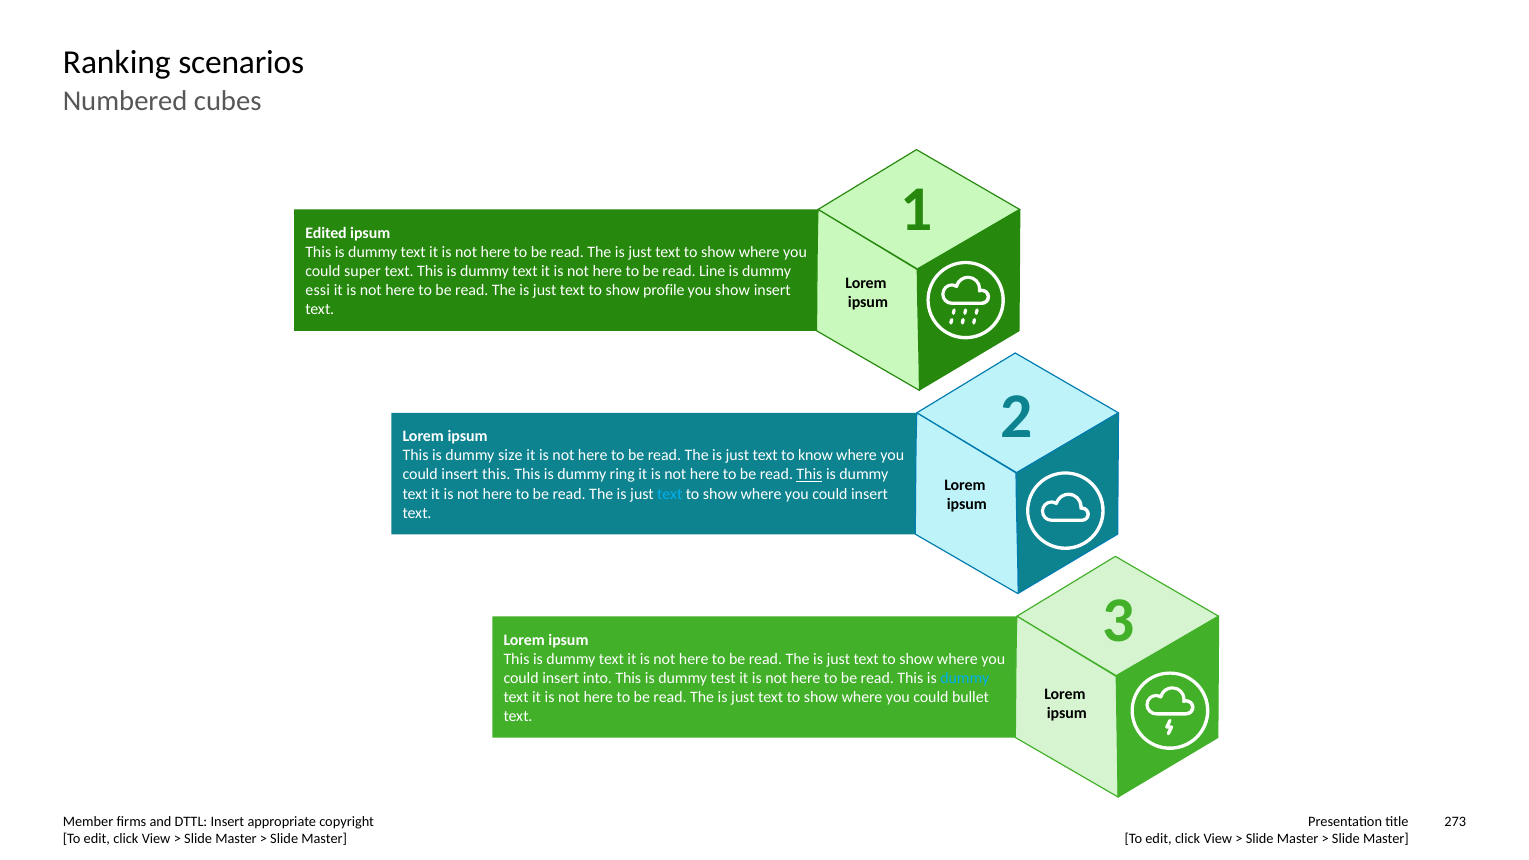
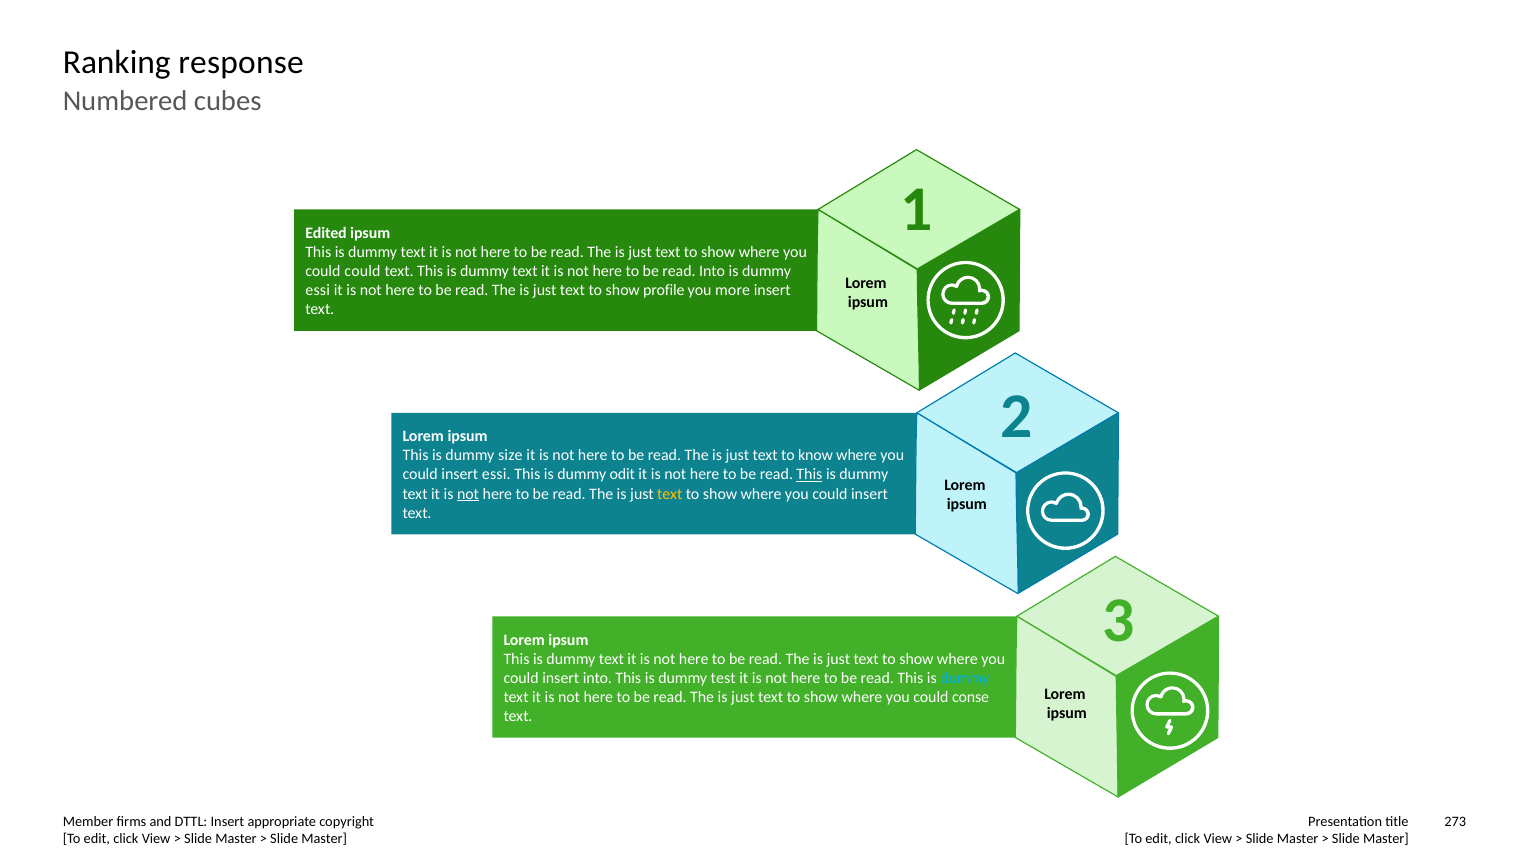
scenarios: scenarios -> response (241, 62)
could super: super -> could (362, 271)
read Line: Line -> Into (712, 271)
you show: show -> more (733, 290)
insert this: this -> essi (496, 475)
ring: ring -> odit (622, 475)
not underline: none -> present (468, 494)
text colour: light blue -> yellow (670, 494)
bullet: bullet -> conse (971, 697)
